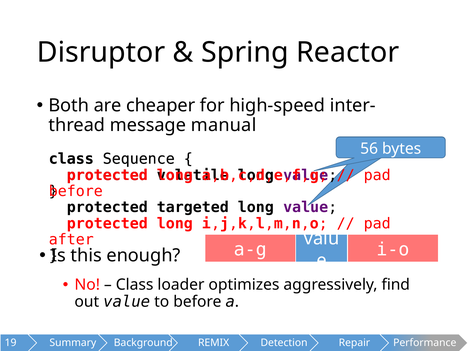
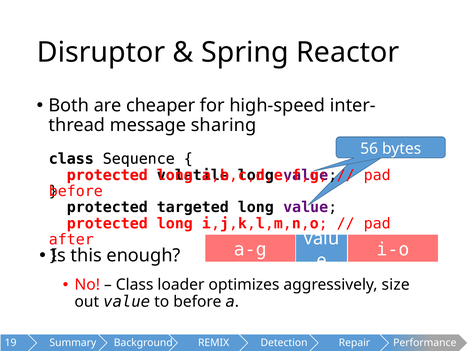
manual: manual -> sharing (224, 125)
find: find -> size (396, 285)
